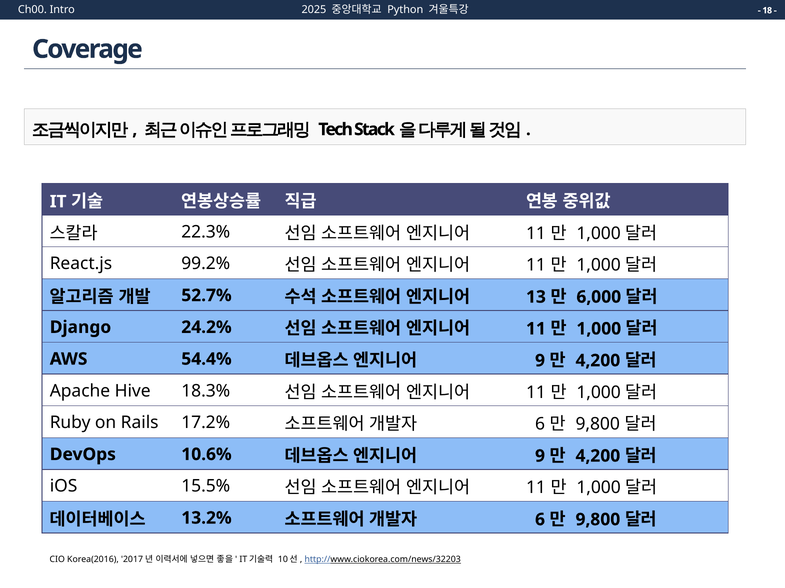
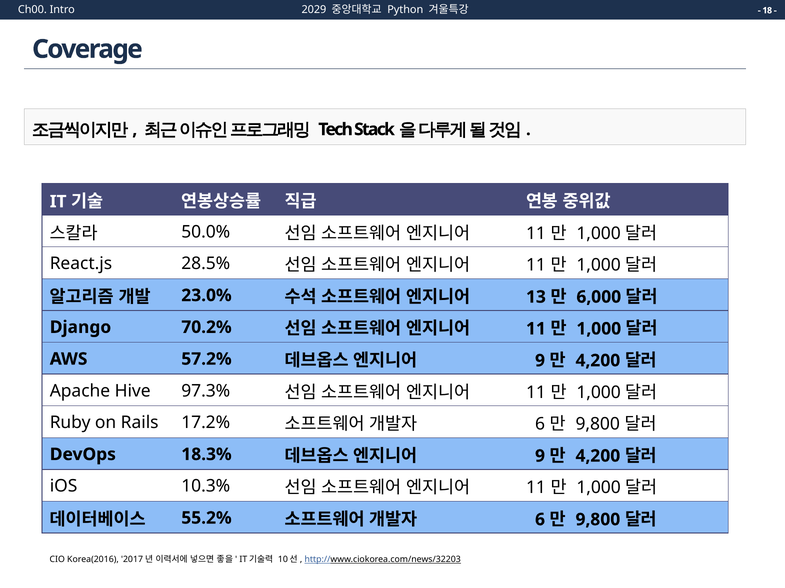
2025: 2025 -> 2029 (314, 9)
22.3%: 22.3% -> 50.0% (206, 232)
99.2%: 99.2% -> 28.5% (206, 264)
52.7%: 52.7% -> 23.0% (206, 296)
24.2%: 24.2% -> 70.2% (206, 328)
54.4%: 54.4% -> 57.2% (206, 359)
18.3%: 18.3% -> 97.3% (206, 391)
10.6%: 10.6% -> 18.3% (206, 455)
15.5%: 15.5% -> 10.3% (206, 487)
13.2%: 13.2% -> 55.2% (206, 519)
